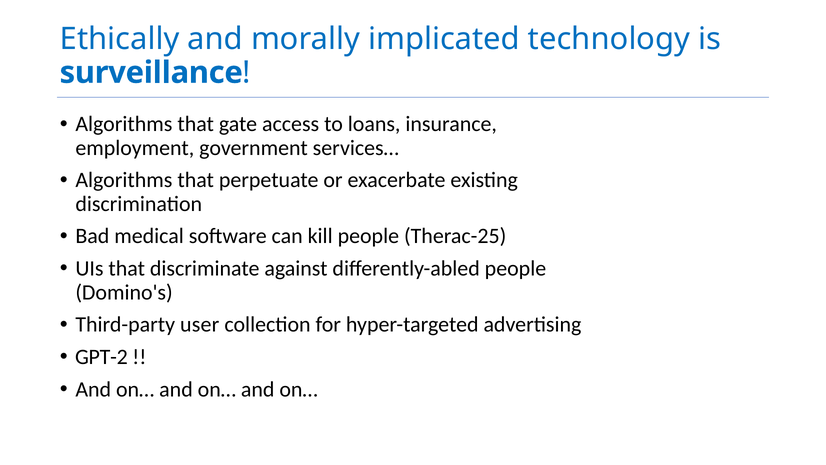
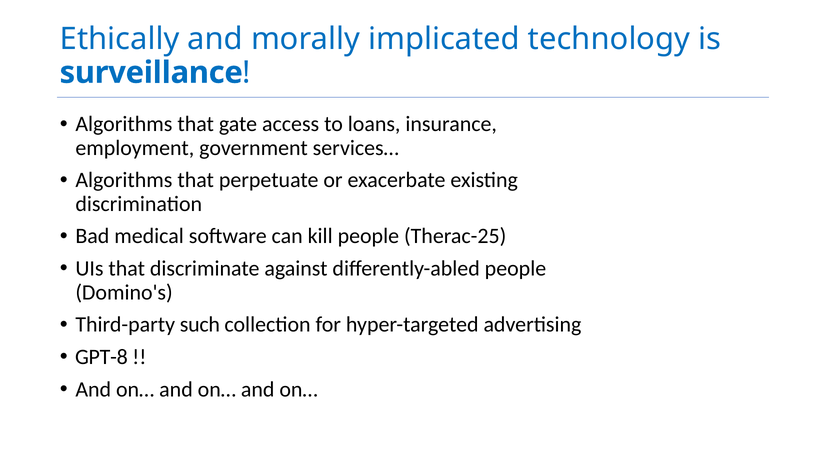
user: user -> such (200, 324)
GPT-2: GPT-2 -> GPT-8 (101, 357)
